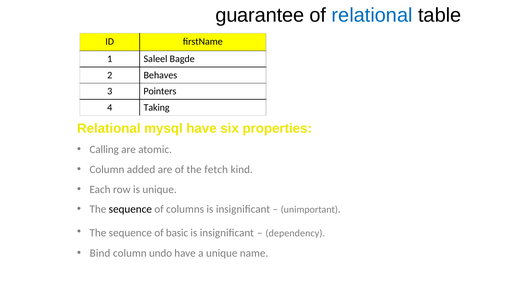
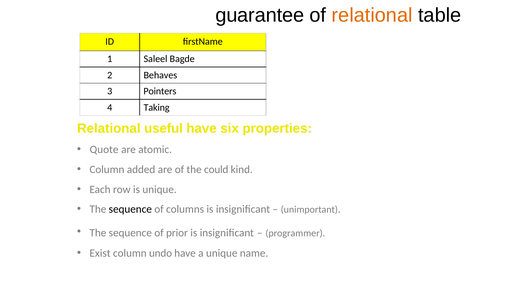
relational colour: blue -> orange (372, 15)
mysql: mysql -> useful (164, 129)
Calling: Calling -> Quote (104, 150)
fetch: fetch -> could (216, 170)
basic: basic -> prior (177, 233)
dependency: dependency -> programmer (295, 233)
Bind: Bind -> Exist (100, 253)
